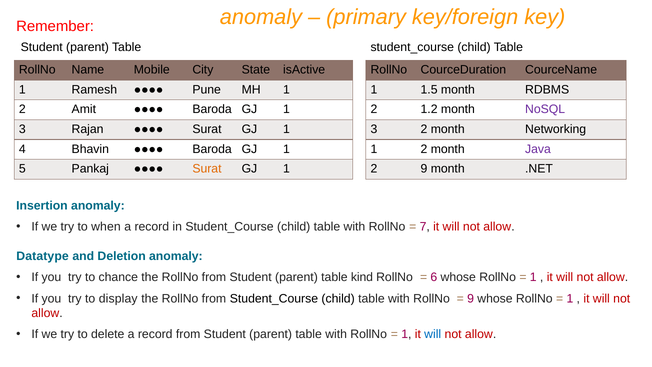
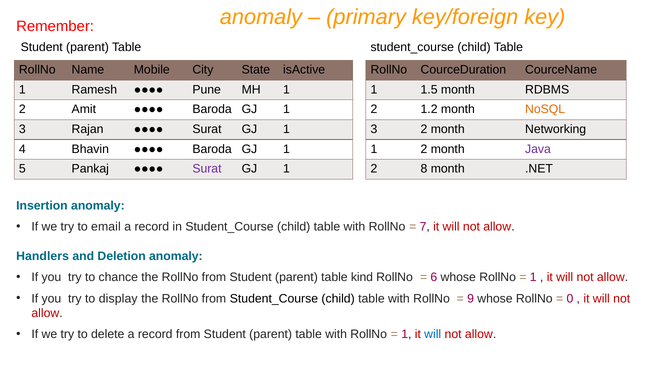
NoSQL colour: purple -> orange (545, 109)
Surat colour: orange -> purple (207, 169)
2 9: 9 -> 8 (424, 169)
when: when -> email (106, 227)
Datatype: Datatype -> Handlers (43, 256)
1: 1 -> 0 (570, 298)
